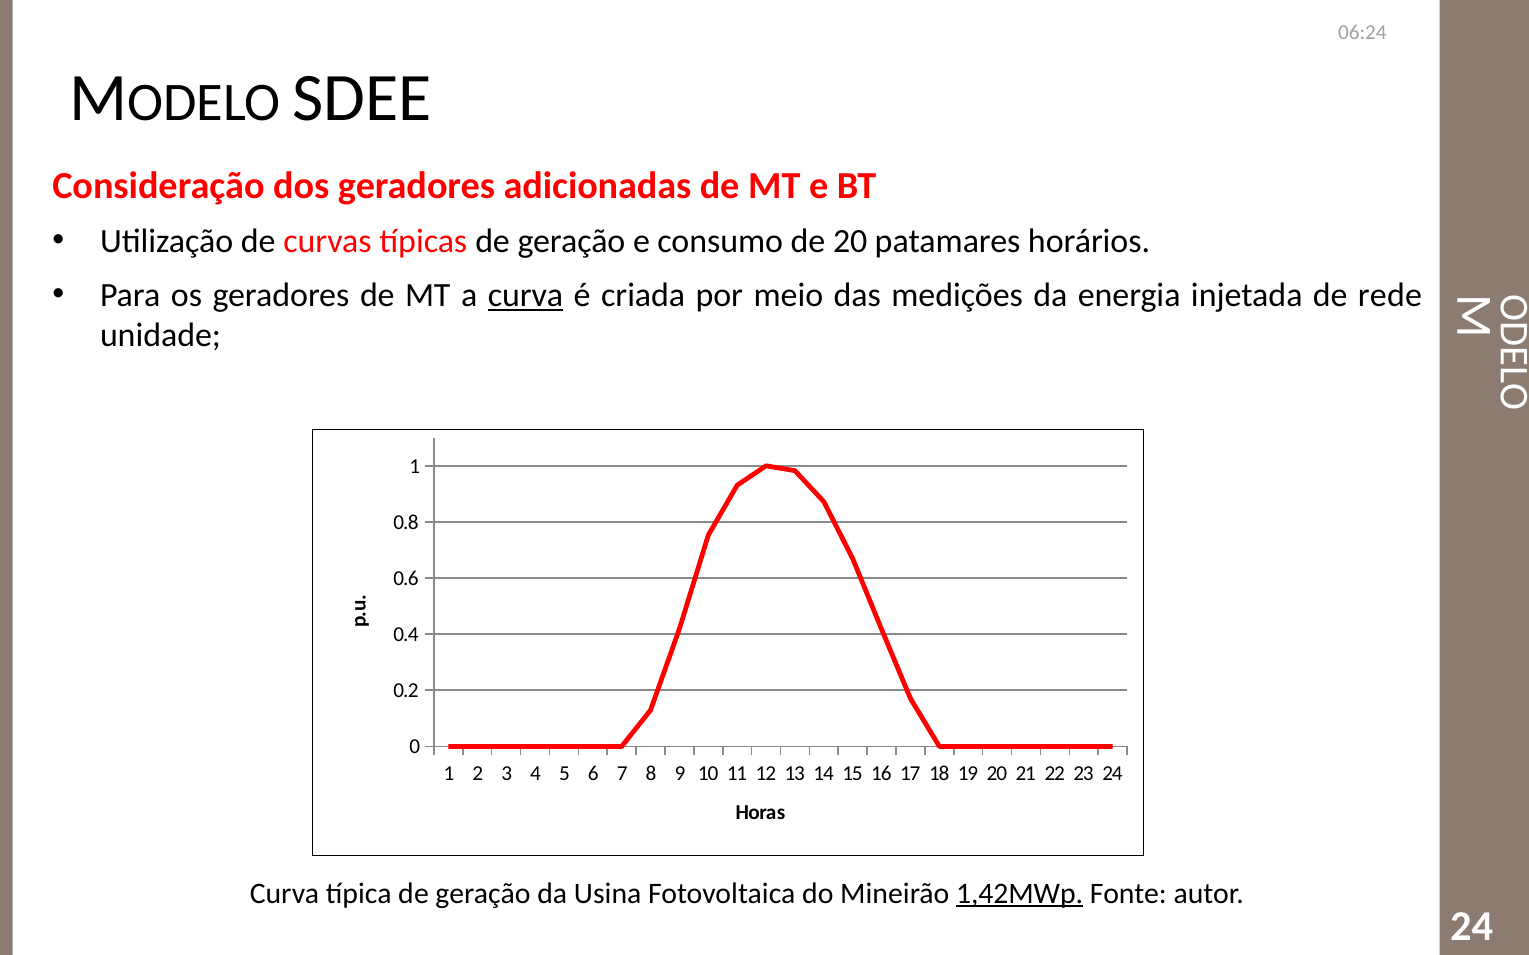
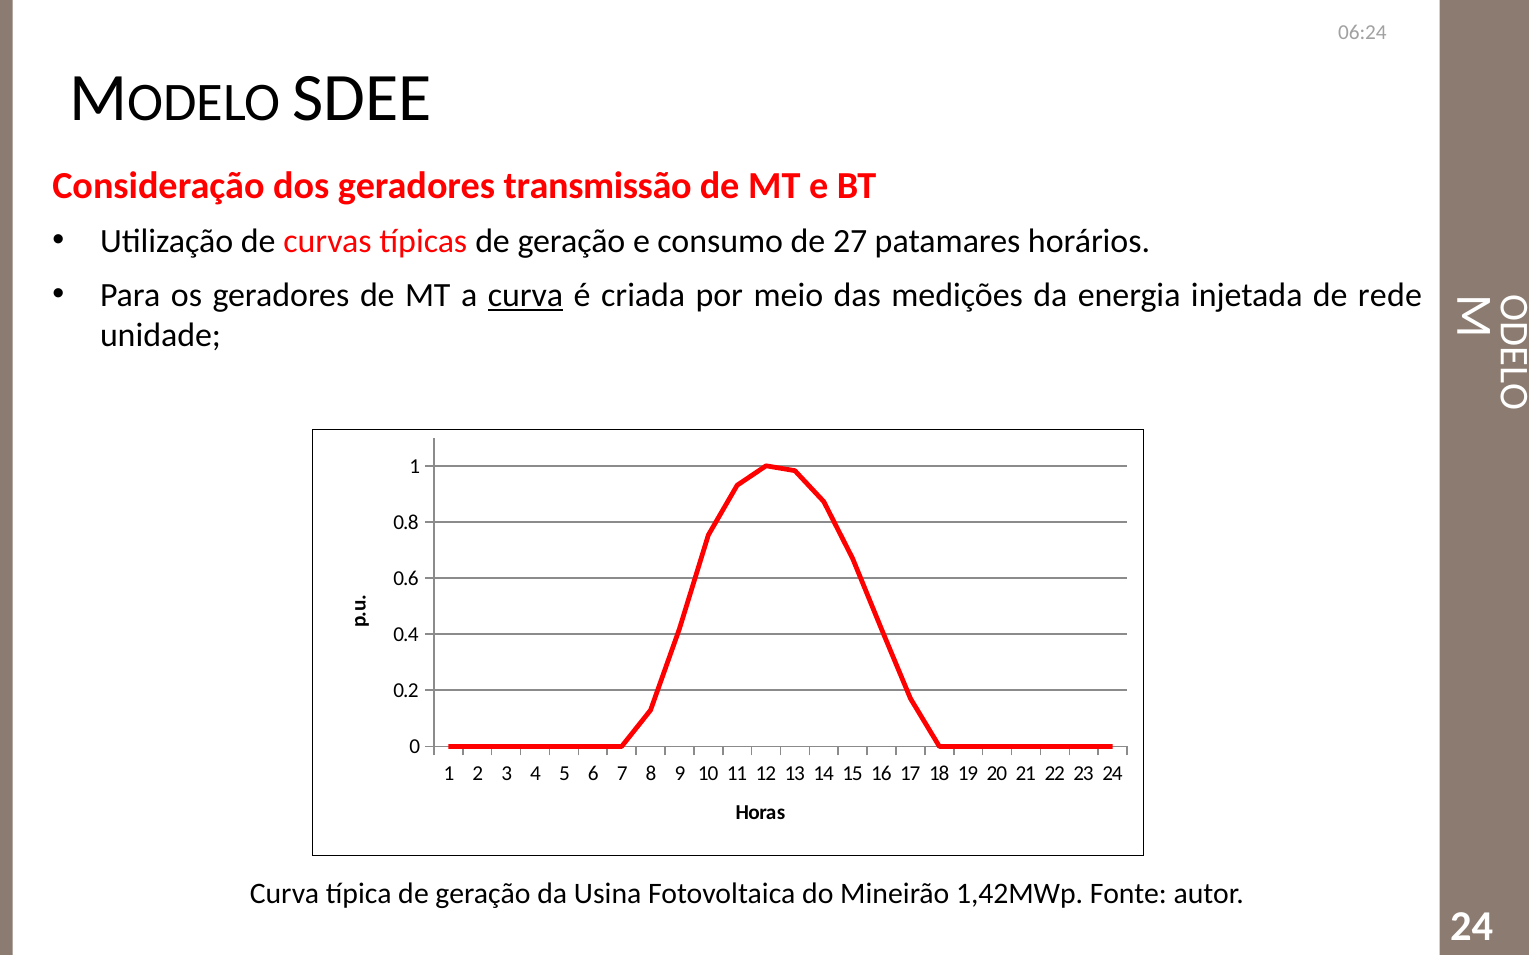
adicionadas: adicionadas -> transmissão (598, 186)
de 20: 20 -> 27 (850, 242)
1,42MWp underline: present -> none (1020, 894)
